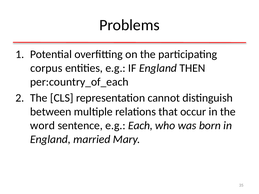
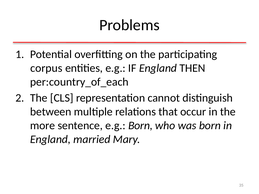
word: word -> more (43, 126)
e.g Each: Each -> Born (140, 126)
